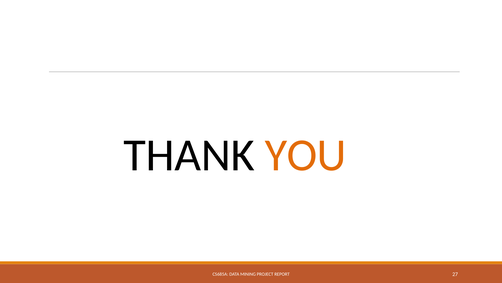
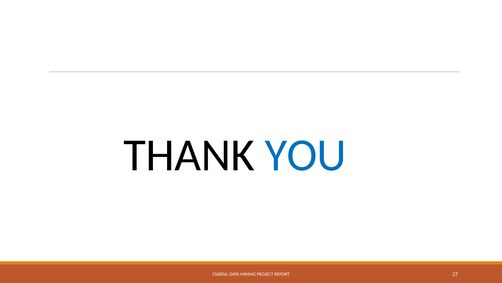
YOU colour: orange -> blue (306, 155)
